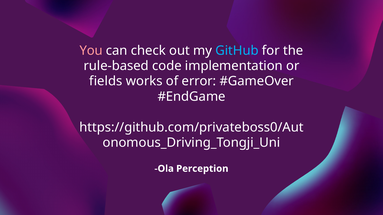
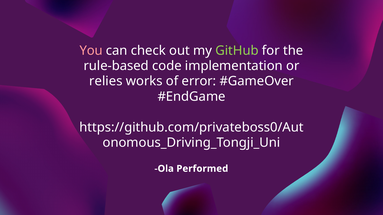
GitHub colour: light blue -> light green (237, 51)
fields: fields -> relies (106, 81)
Perception: Perception -> Performed (202, 169)
